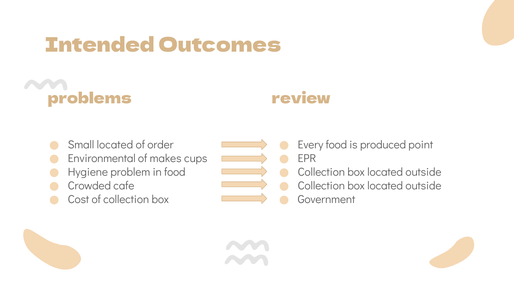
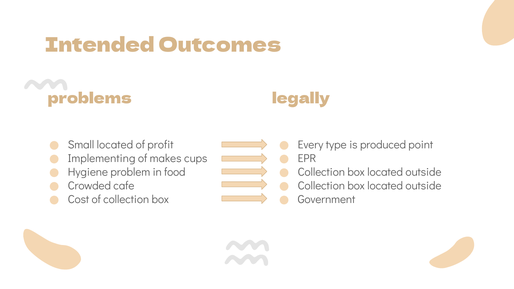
review: review -> legally (301, 99)
order: order -> profit (160, 145)
Every food: food -> type (336, 145)
Environmental: Environmental -> Implementing (102, 159)
